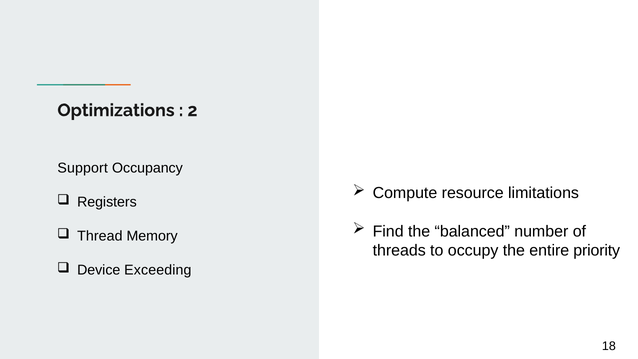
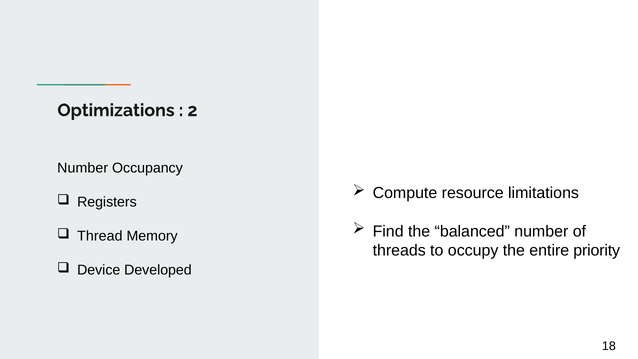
Support: Support -> Number (83, 168)
Exceeding: Exceeding -> Developed (158, 270)
